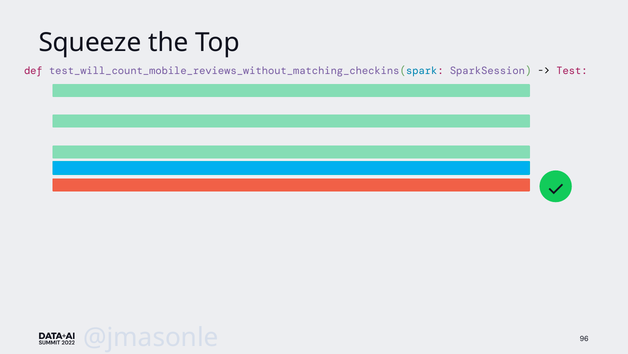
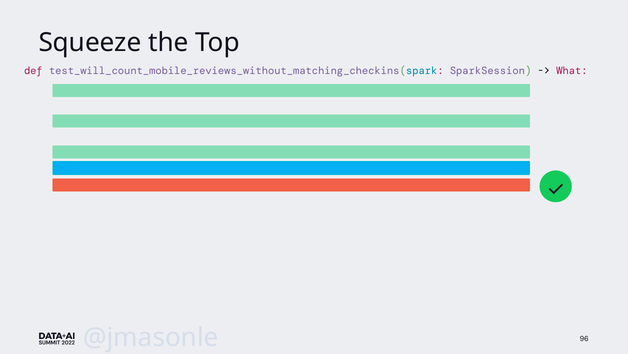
Test: Test -> What (572, 71)
